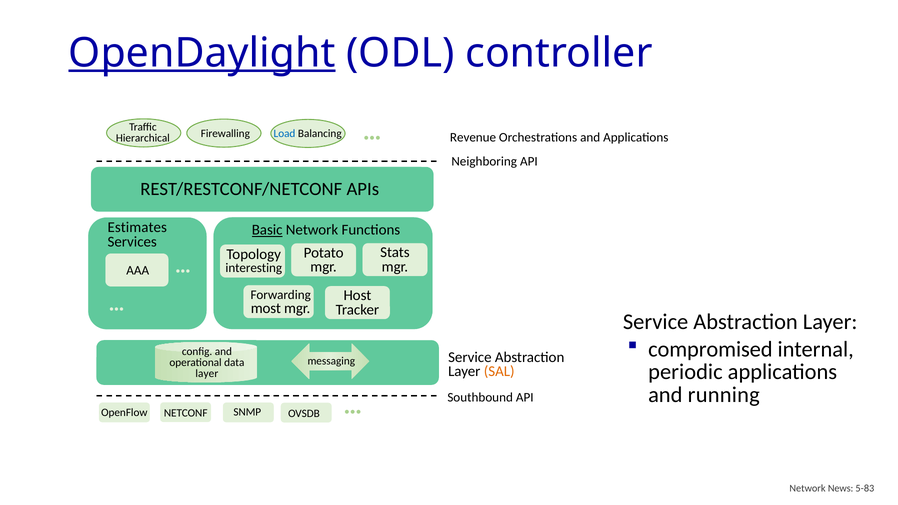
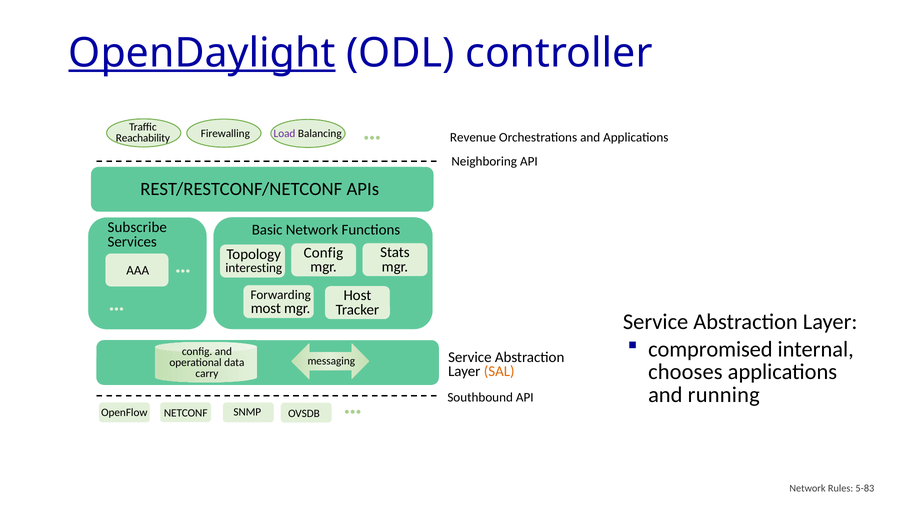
Load colour: blue -> purple (284, 134)
Hierarchical: Hierarchical -> Reachability (143, 138)
Estimates: Estimates -> Subscribe (137, 228)
Basic underline: present -> none (267, 230)
Potato: Potato -> Config (323, 253)
periodic: periodic -> chooses (685, 372)
layer: layer -> carry (207, 373)
News: News -> Rules (841, 489)
